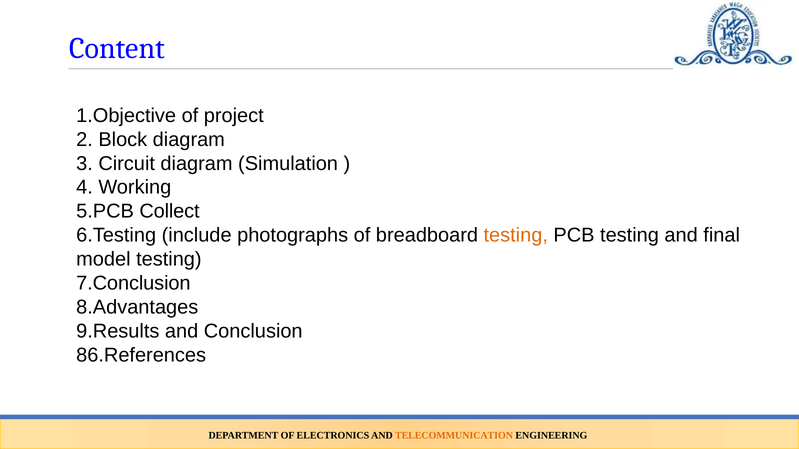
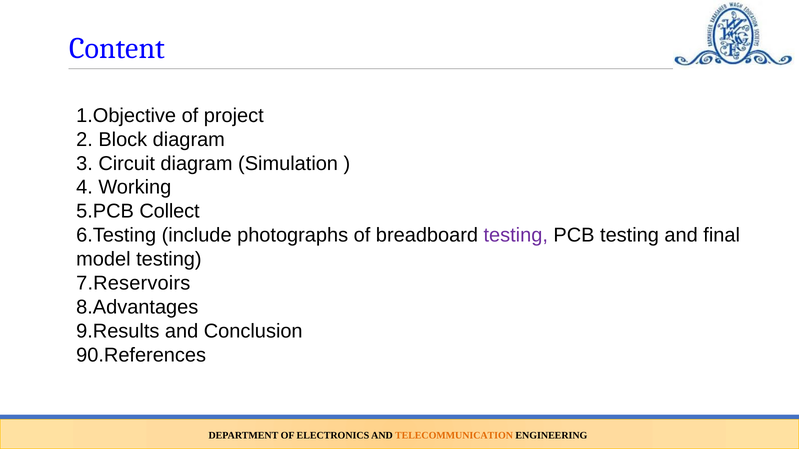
testing colour: orange -> purple (516, 235)
7.Conclusion: 7.Conclusion -> 7.Reservoirs (133, 283)
86.References: 86.References -> 90.References (141, 355)
